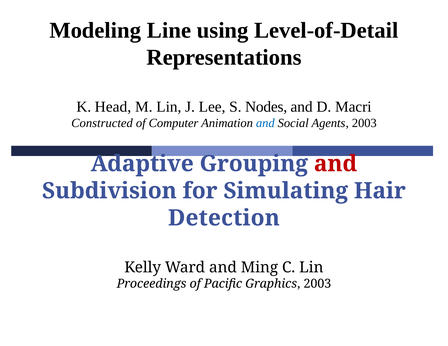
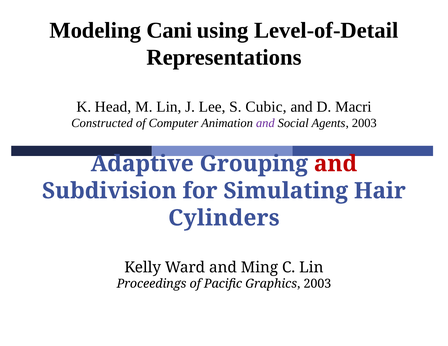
Line: Line -> Cani (169, 30)
Nodes: Nodes -> Cubic (266, 107)
and colour: blue -> purple (265, 123)
Detection: Detection -> Cylinders (224, 218)
